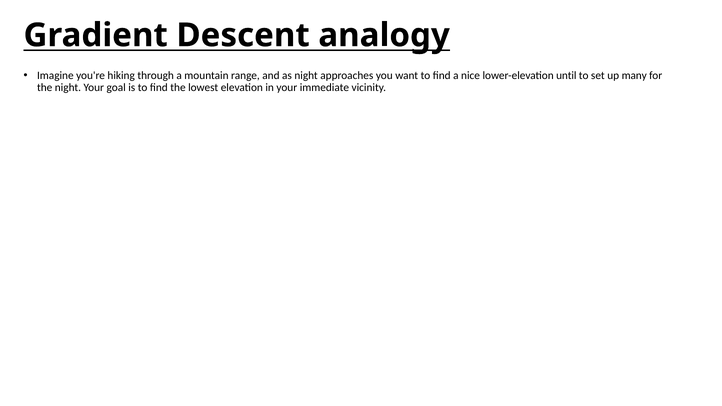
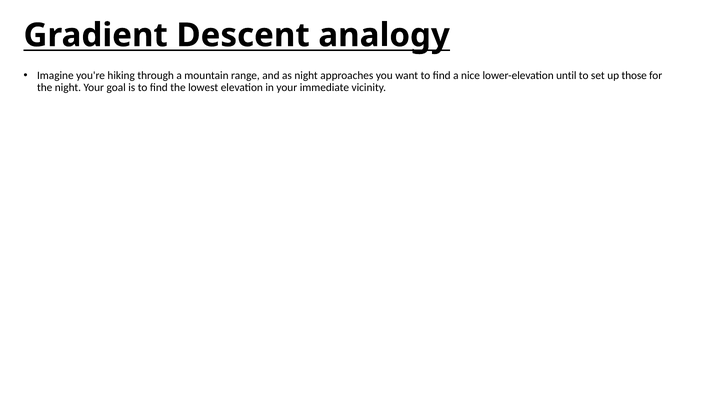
many: many -> those (634, 75)
